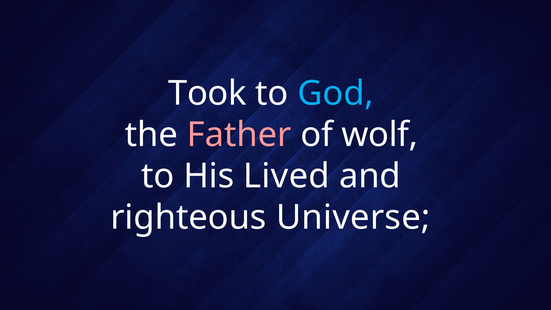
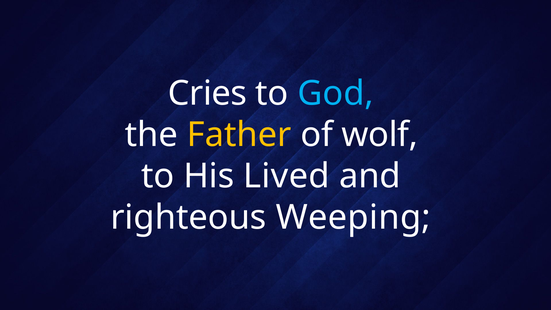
Took: Took -> Cries (207, 94)
Father colour: pink -> yellow (239, 135)
Universe: Universe -> Weeping (353, 218)
